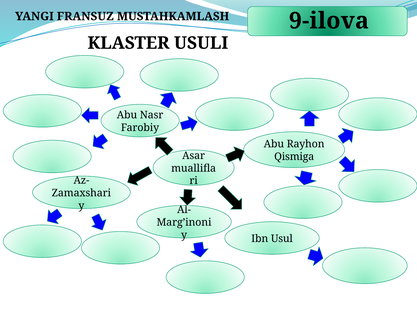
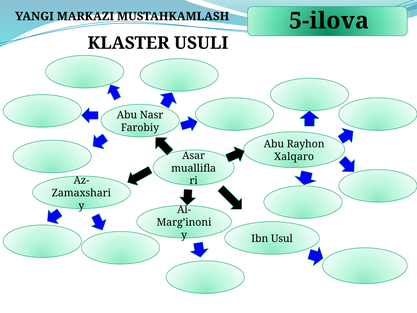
FRANSUZ: FRANSUZ -> MARKAZI (85, 16)
9-ilova: 9-ilova -> 5-ilova (329, 21)
Qismiga: Qismiga -> Xalqaro (294, 157)
